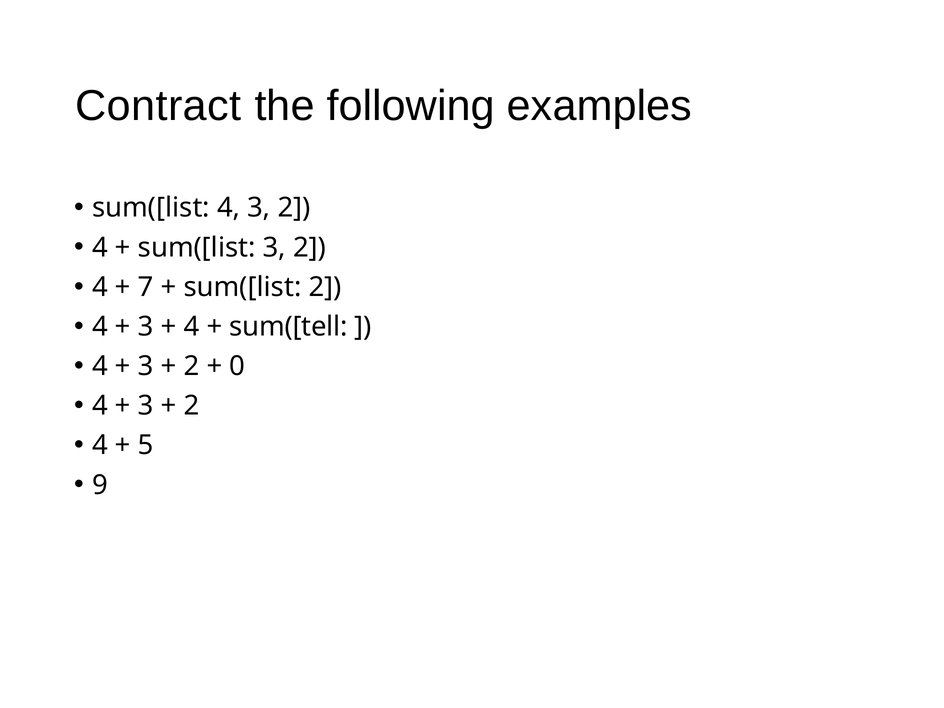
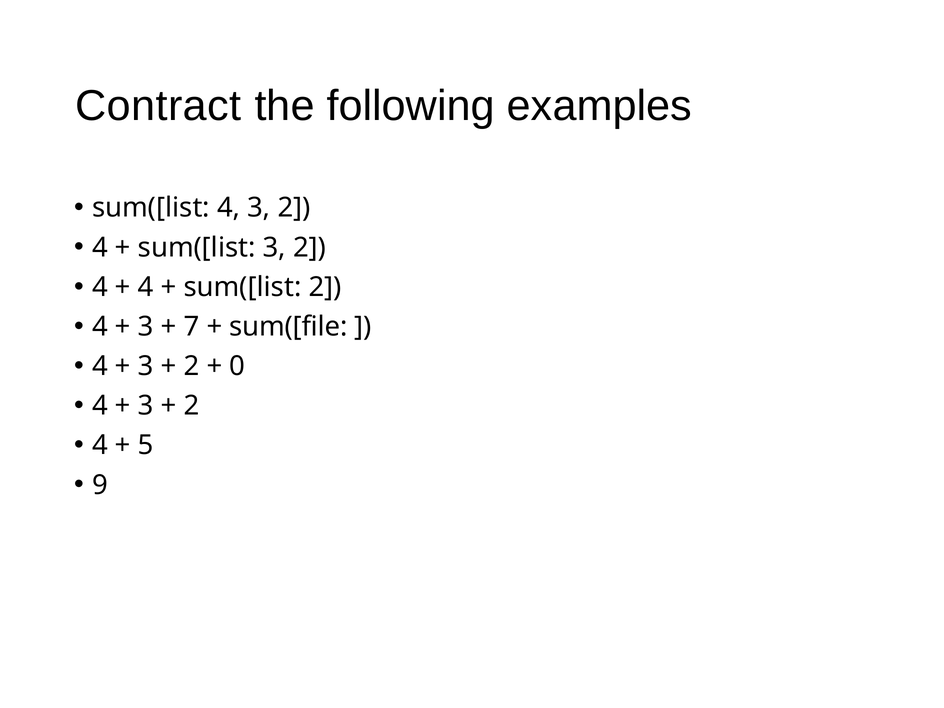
7: 7 -> 4 (146, 287)
4: 4 -> 7 (191, 327)
sum([tell: sum([tell -> sum([file (288, 327)
